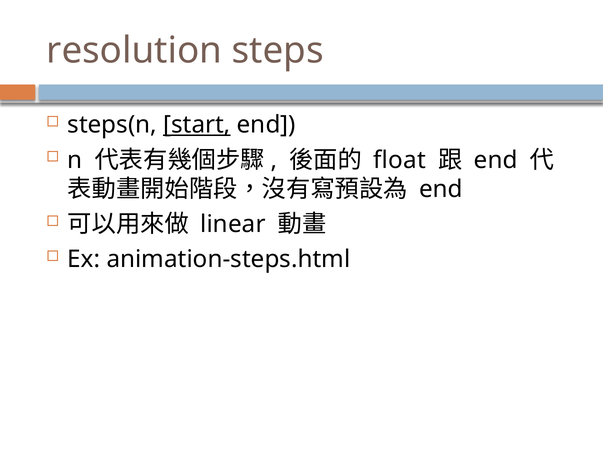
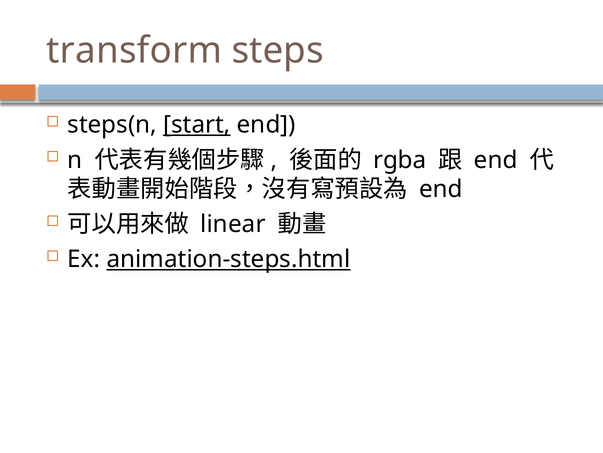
resolution: resolution -> transform (134, 50)
float: float -> rgba (400, 160)
animation-steps.html underline: none -> present (228, 259)
